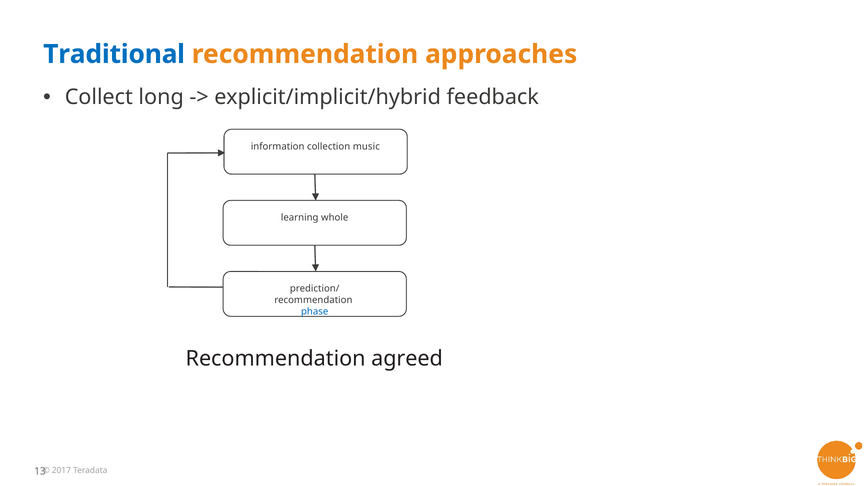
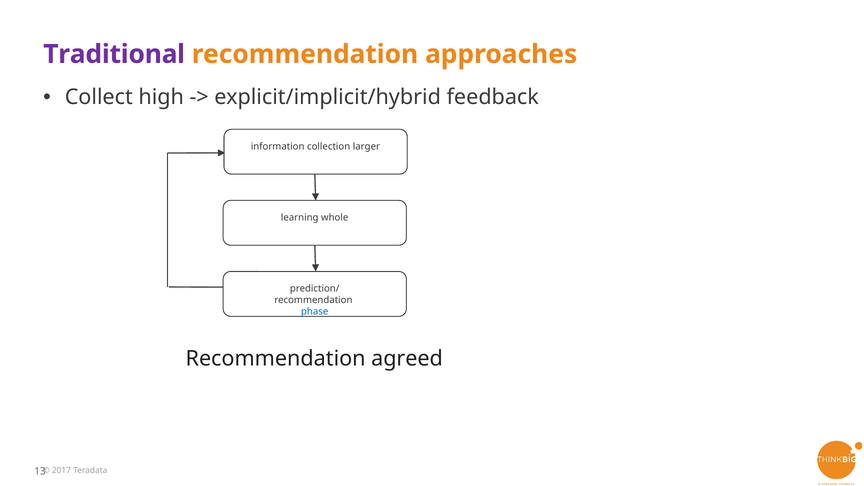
Traditional colour: blue -> purple (114, 54)
long: long -> high (161, 97)
music: music -> larger (366, 147)
